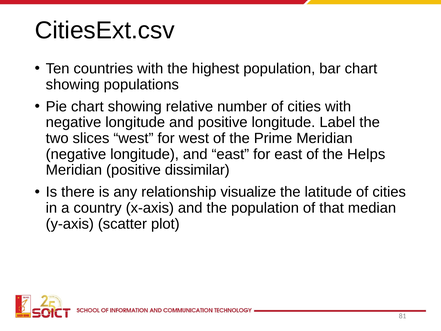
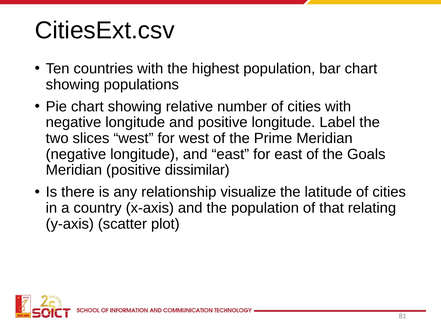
Helps: Helps -> Goals (366, 154)
median: median -> relating (372, 208)
